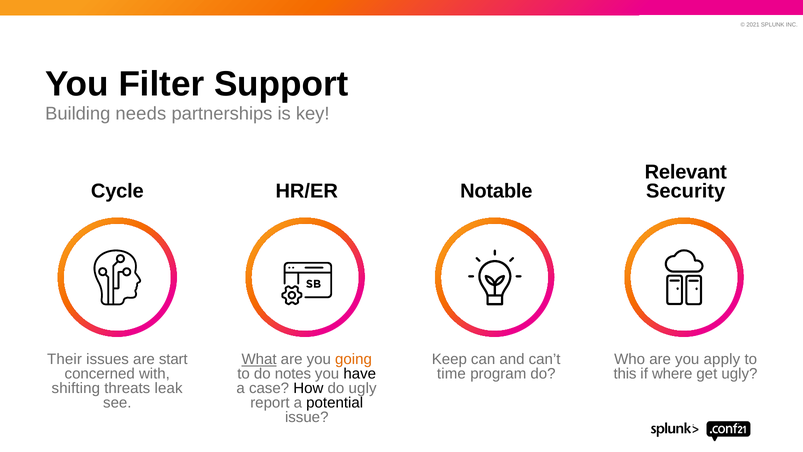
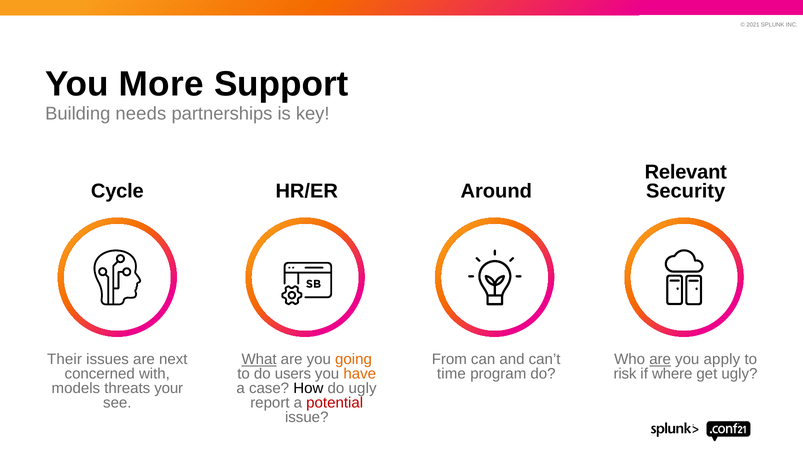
Filter: Filter -> More (161, 84)
Notable: Notable -> Around (496, 191)
start: start -> next (173, 359)
Keep: Keep -> From (449, 359)
are underline: none -> present (660, 359)
notes: notes -> users (293, 374)
have colour: black -> orange (360, 374)
this: this -> risk (625, 374)
shifting: shifting -> models (76, 388)
leak: leak -> your (169, 388)
potential colour: black -> red (335, 402)
